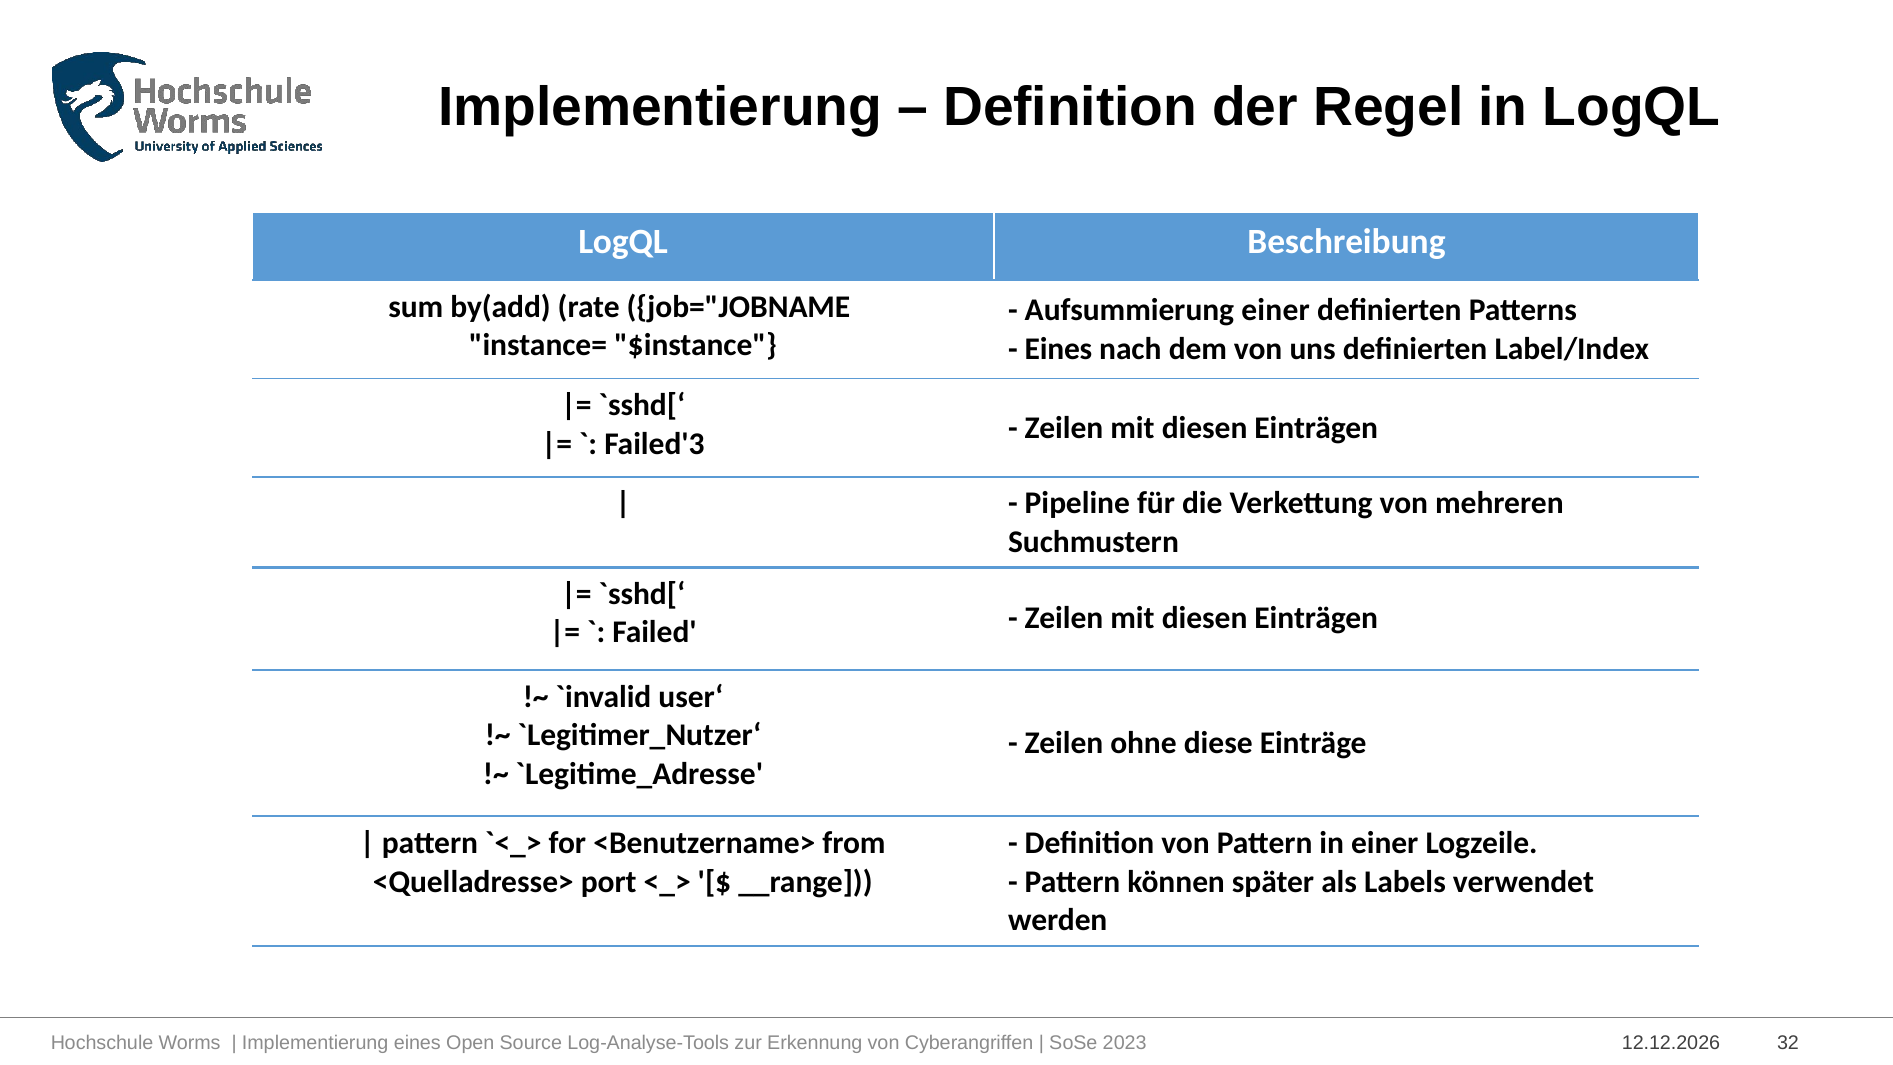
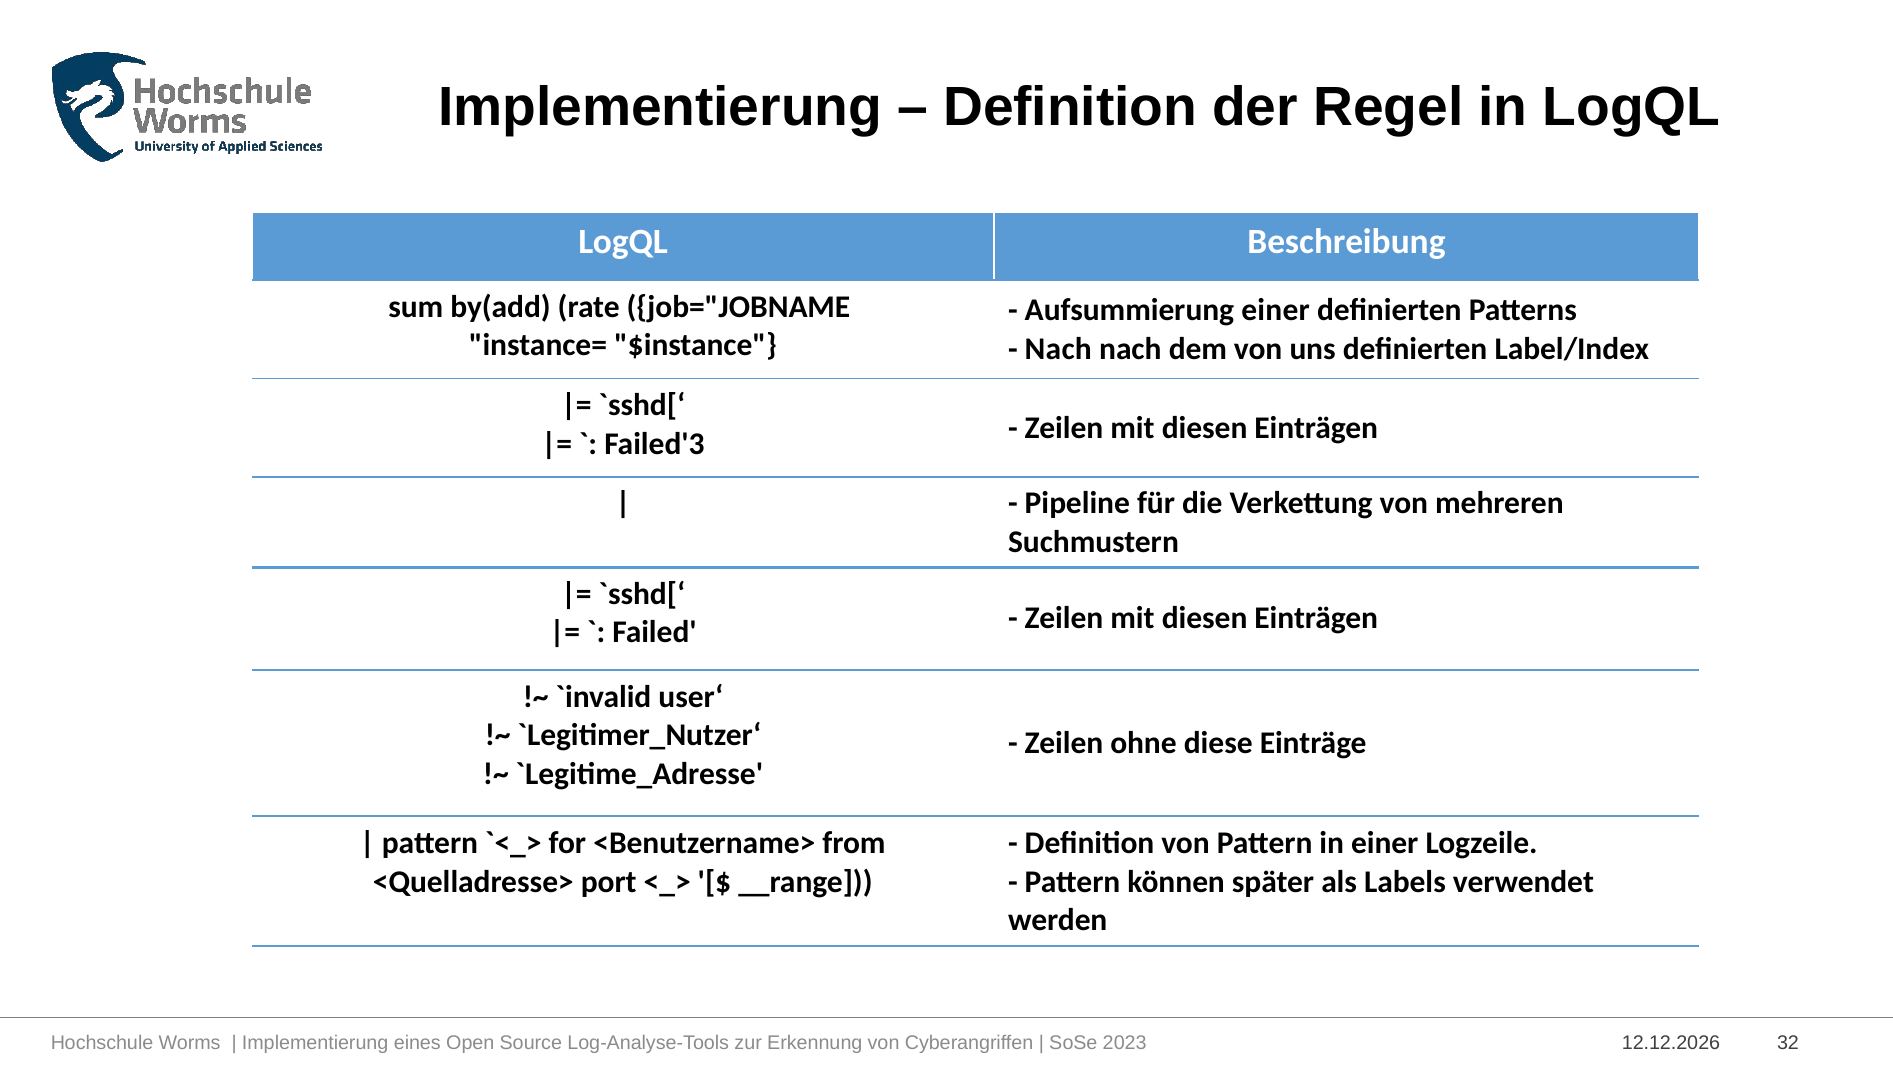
Eines: Eines -> Nach (1058, 349)
